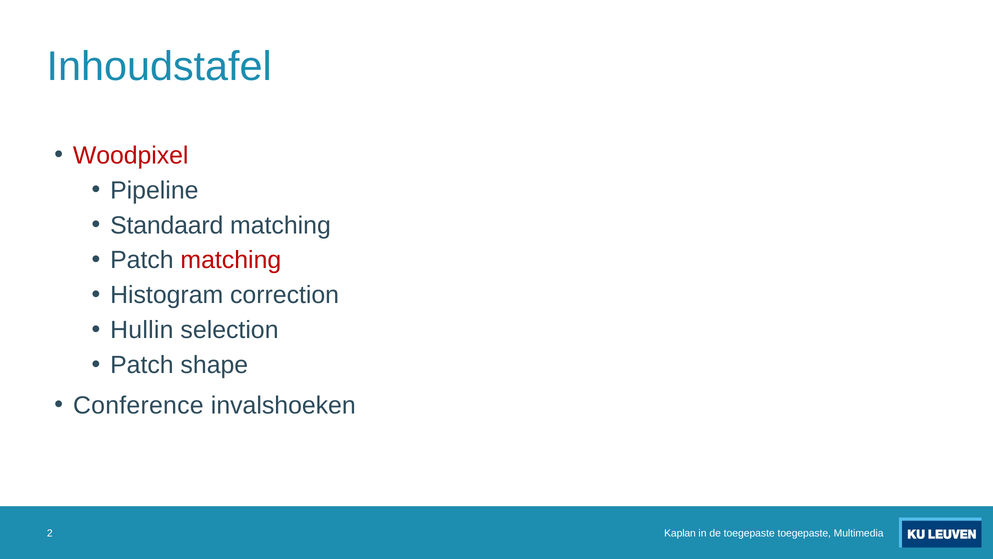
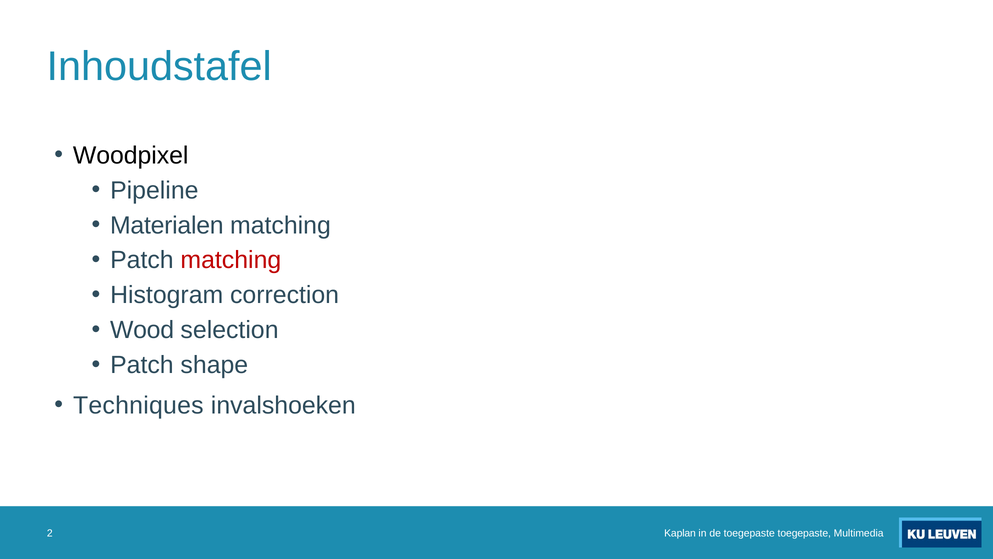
Woodpixel colour: red -> black (131, 155)
Standaard: Standaard -> Materialen (167, 225)
Hullin: Hullin -> Wood (142, 330)
Conference: Conference -> Techniques (138, 405)
